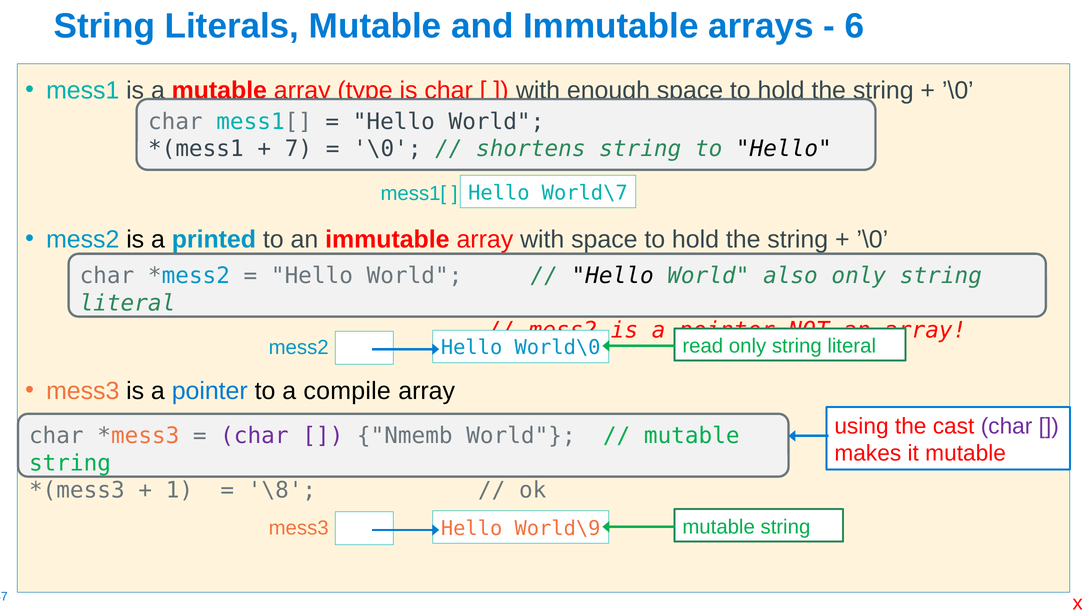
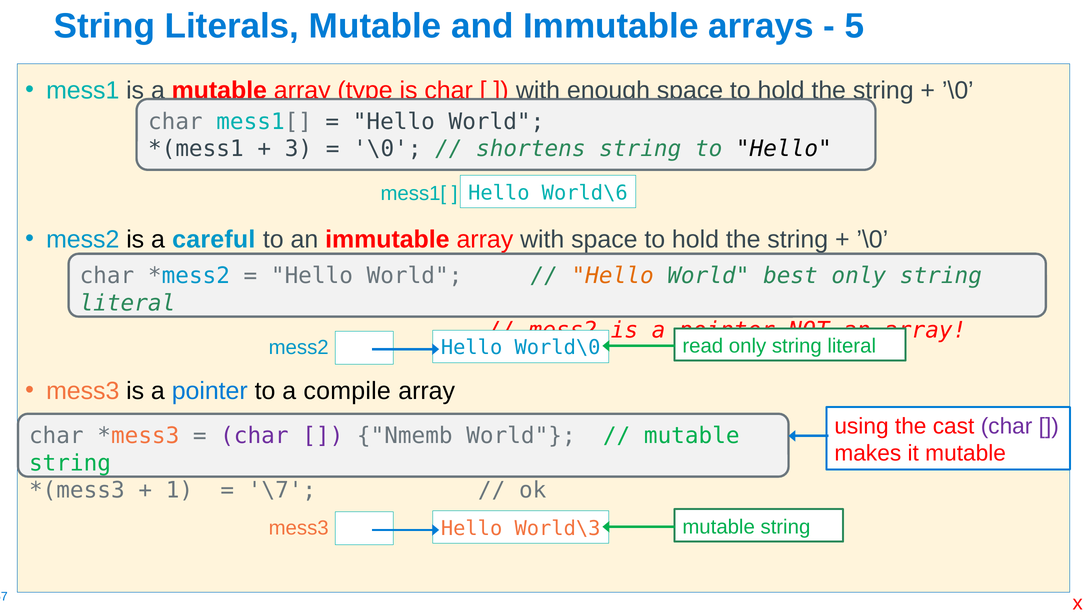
6: 6 -> 5 (855, 26)
7: 7 -> 3 (298, 149)
World\7: World\7 -> World\6 (585, 193)
printed: printed -> careful (214, 239)
Hello colour: black -> orange (613, 276)
also: also -> best (790, 276)
\8: \8 -> \7 (282, 490)
World\9: World\9 -> World\3 (558, 529)
